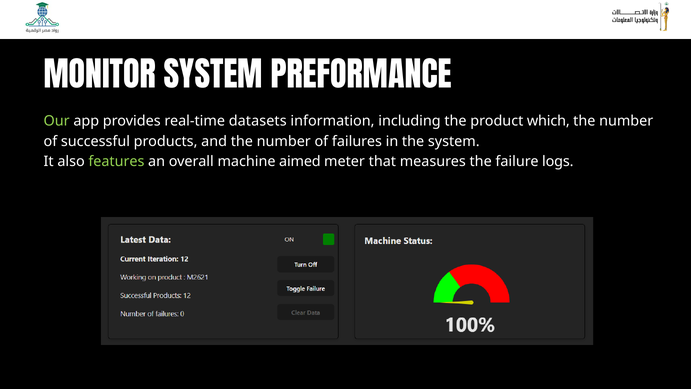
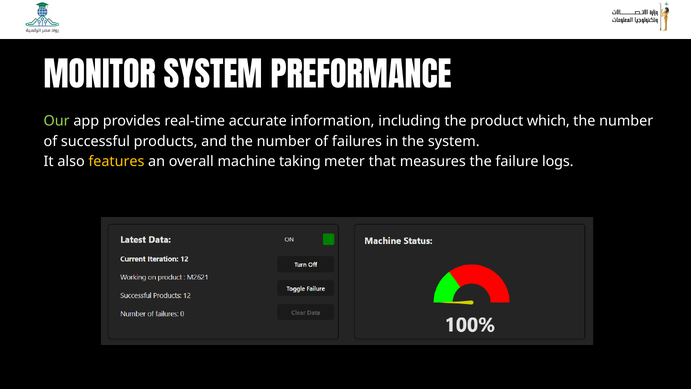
datasets: datasets -> accurate (258, 121)
features colour: light green -> yellow (116, 161)
aimed: aimed -> taking (300, 161)
